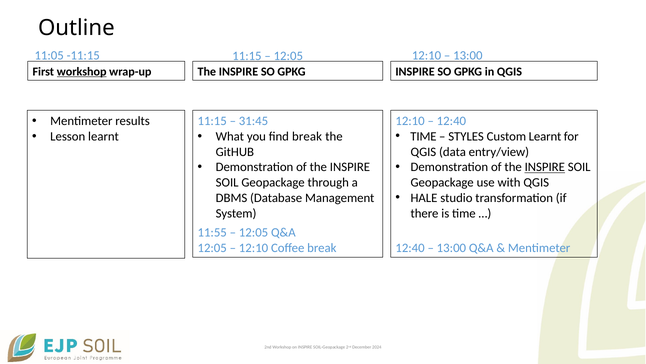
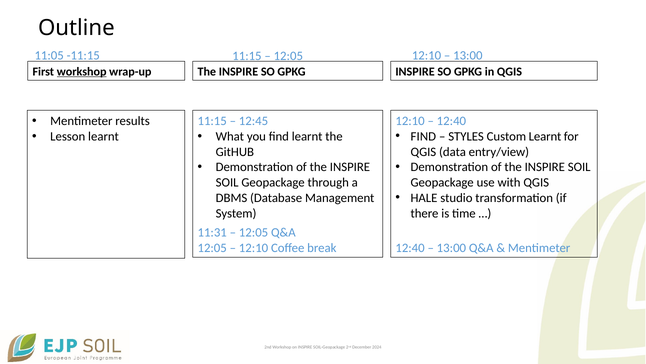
31:45: 31:45 -> 12:45 (254, 121)
find break: break -> learnt (307, 136)
TIME: TIME -> FIND (423, 136)
INSPIRE underline: present -> none (545, 167)
11:55: 11:55 -> 11:31 (212, 232)
